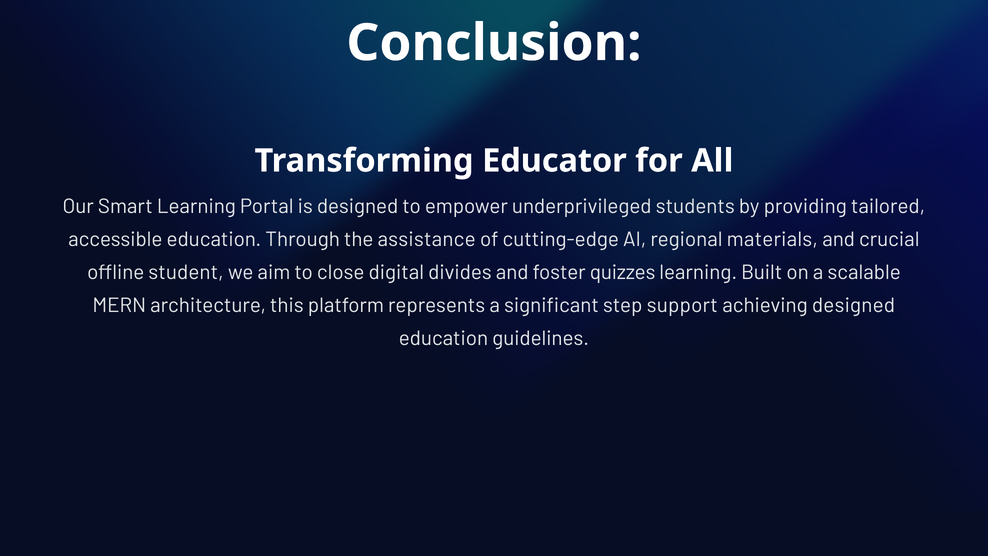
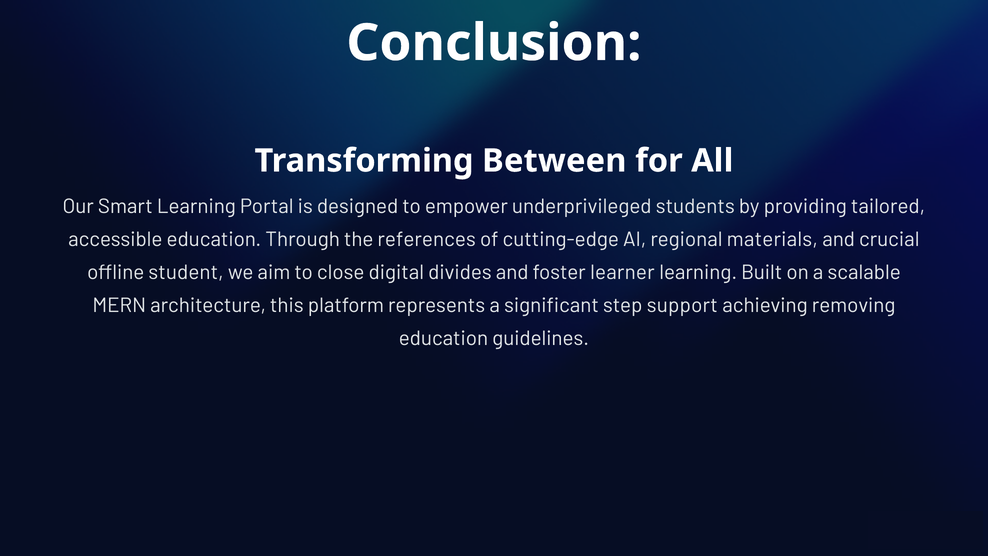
Educator: Educator -> Between (554, 161)
assistance: assistance -> references (427, 239)
quizzes: quizzes -> learner (622, 272)
achieving designed: designed -> removing (854, 305)
